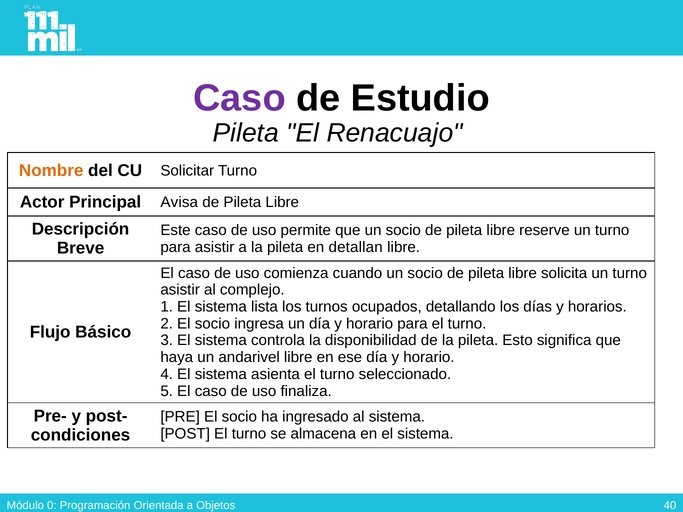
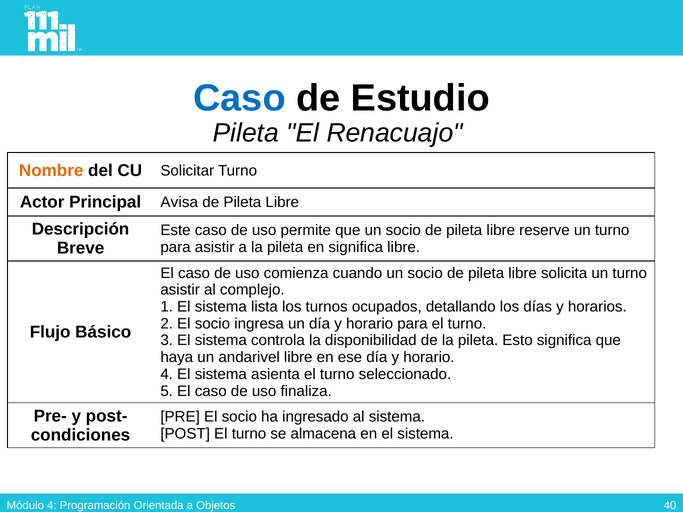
Caso colour: purple -> blue (239, 98)
en detallan: detallan -> significa (356, 247)
Módulo 0: 0 -> 4 (52, 506)
